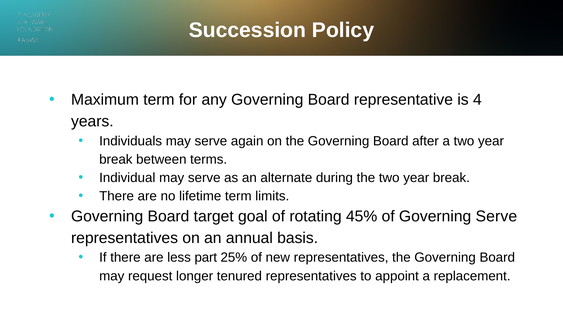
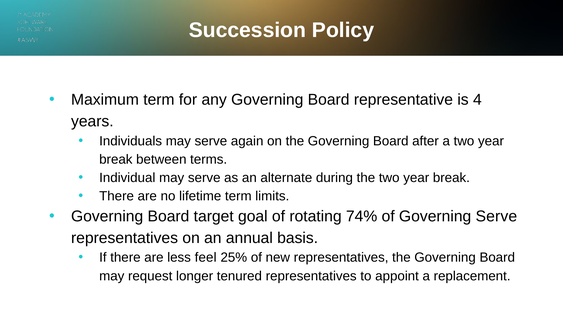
45%: 45% -> 74% (362, 216)
part: part -> feel (206, 257)
